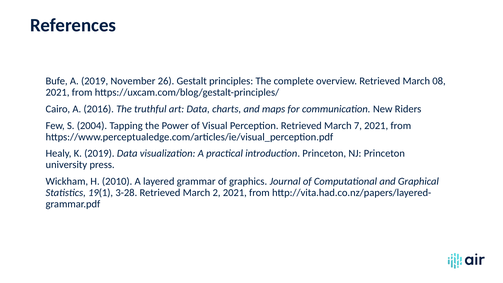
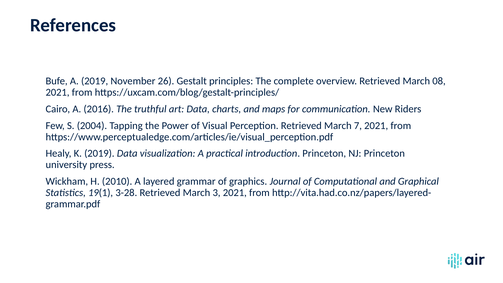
2: 2 -> 3 (217, 193)
